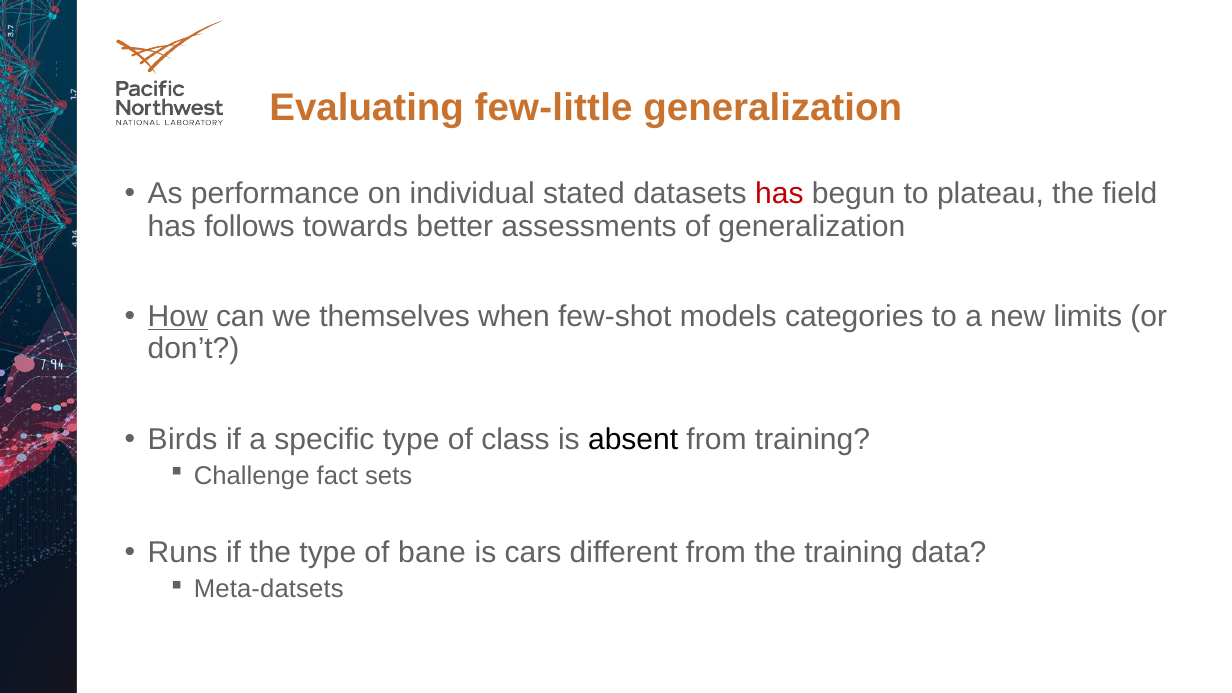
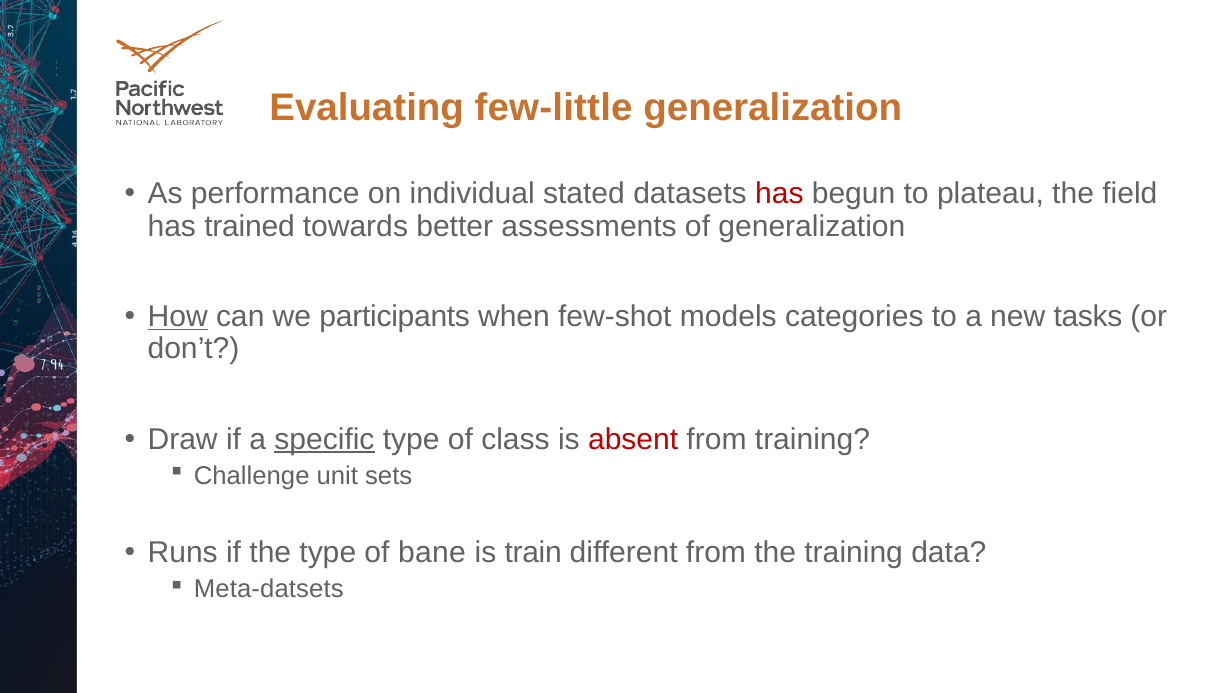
follows: follows -> trained (250, 226)
themselves: themselves -> participants (395, 317)
limits: limits -> tasks (1088, 317)
Birds: Birds -> Draw (183, 439)
specific underline: none -> present (324, 439)
absent colour: black -> red (633, 439)
fact: fact -> unit (337, 476)
cars: cars -> train (533, 553)
